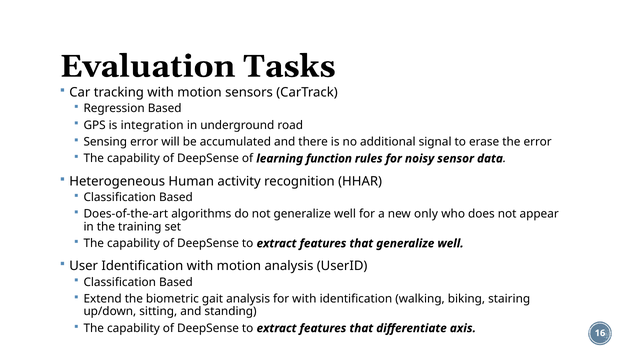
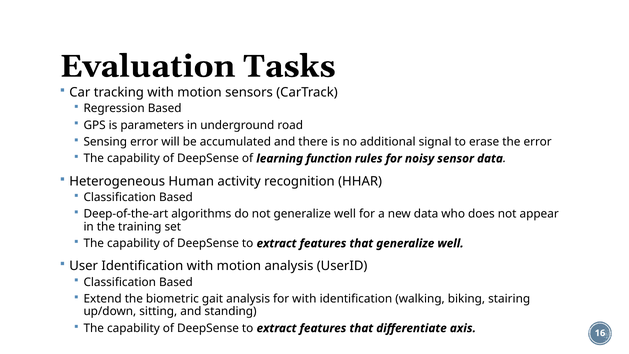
integration: integration -> parameters (152, 125)
Does-of-the-art: Does-of-the-art -> Deep-of-the-art (126, 214)
new only: only -> data (426, 214)
